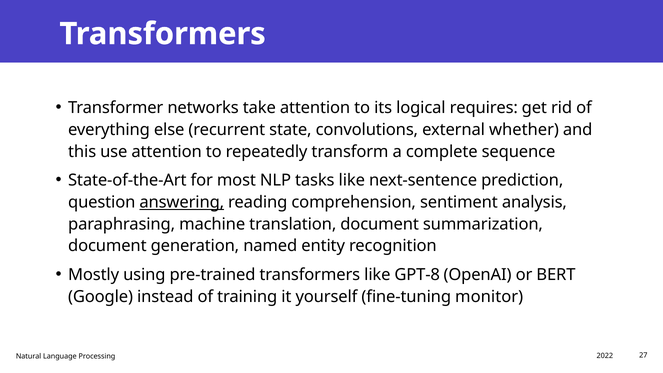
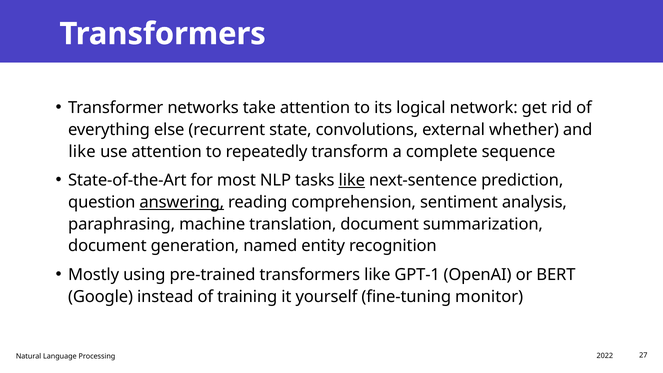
requires: requires -> network (484, 108)
this: this -> like (82, 152)
like underline: none -> present (352, 180)
GPT-8: GPT-8 -> GPT-1 (417, 275)
